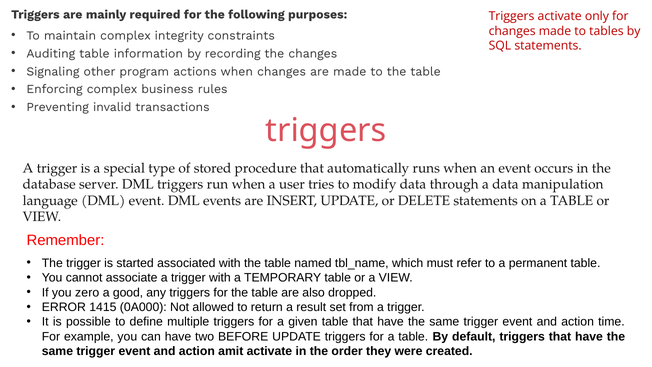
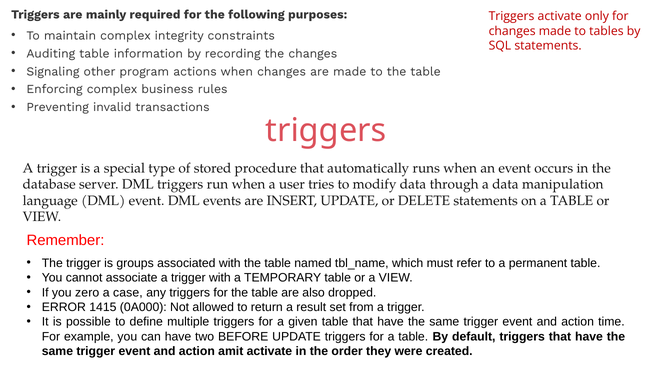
started: started -> groups (135, 263)
good: good -> case (128, 292)
